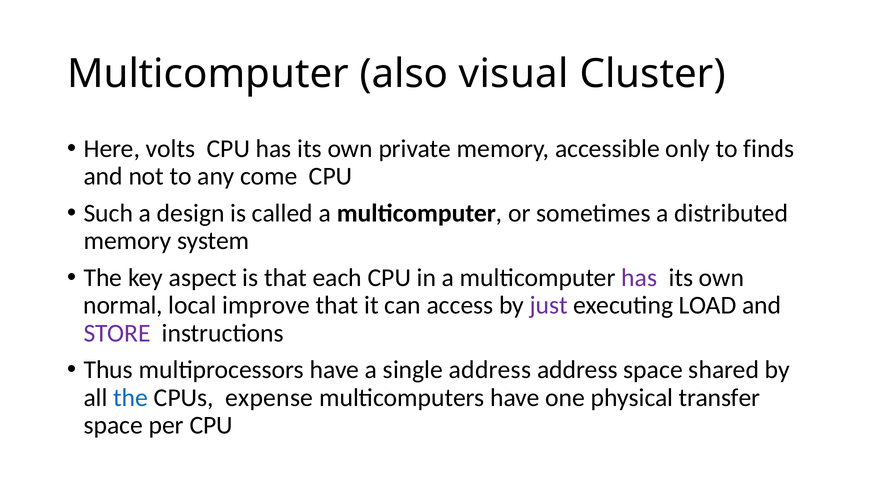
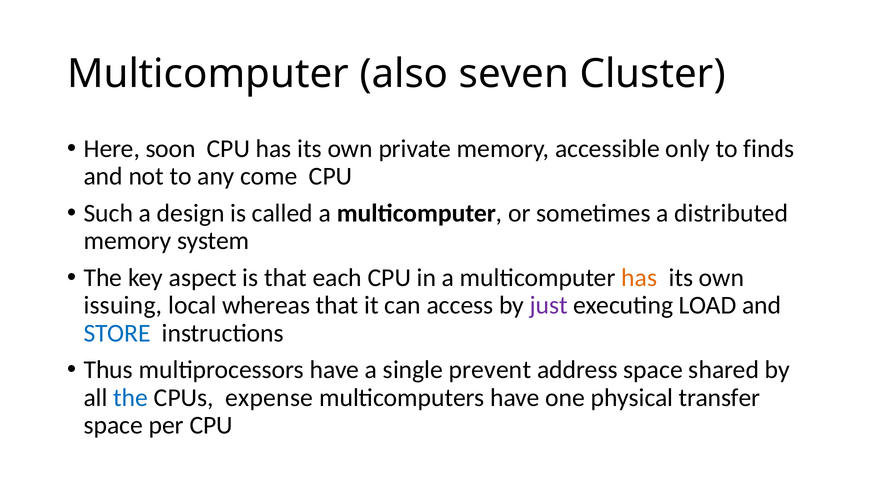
visual: visual -> seven (514, 74)
volts: volts -> soon (171, 149)
has colour: purple -> orange (639, 278)
normal: normal -> issuing (123, 305)
improve: improve -> whereas (266, 305)
STORE colour: purple -> blue (117, 333)
single address: address -> prevent (490, 370)
